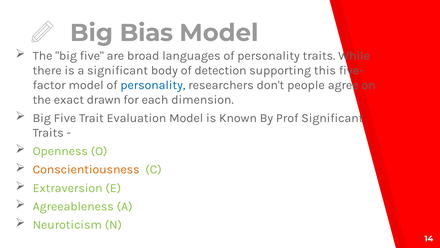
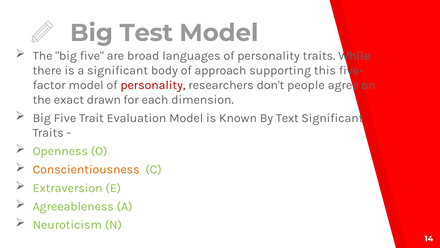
Bias: Bias -> Test (146, 33)
detection: detection -> approach (220, 70)
personality colour: blue -> red (153, 85)
Prof: Prof -> Text (287, 118)
